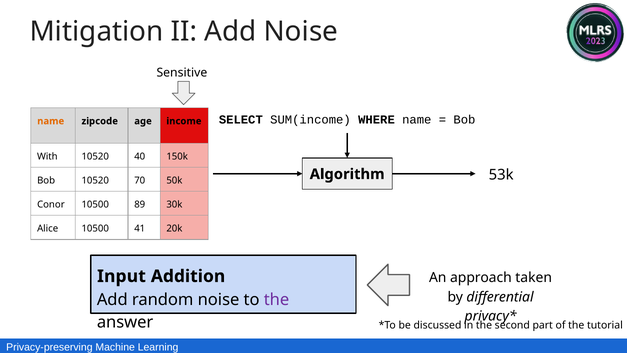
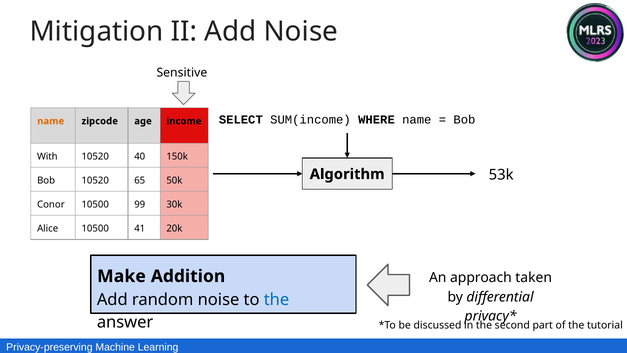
70: 70 -> 65 (140, 181)
89: 89 -> 99 (140, 205)
Input: Input -> Make (121, 276)
the colour: purple -> blue (277, 299)
